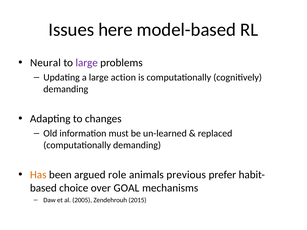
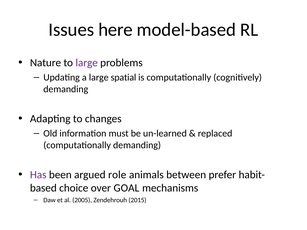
Neural: Neural -> Nature (46, 63)
action: action -> spatial (123, 78)
Has colour: orange -> purple (38, 175)
previous: previous -> between (186, 175)
